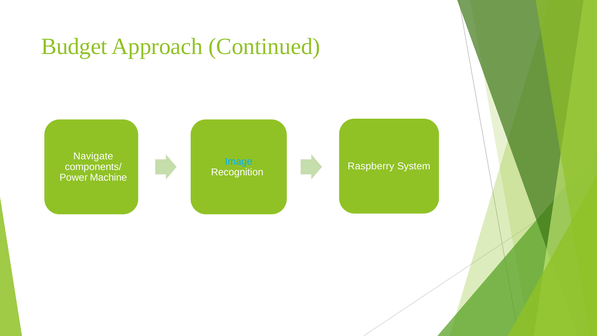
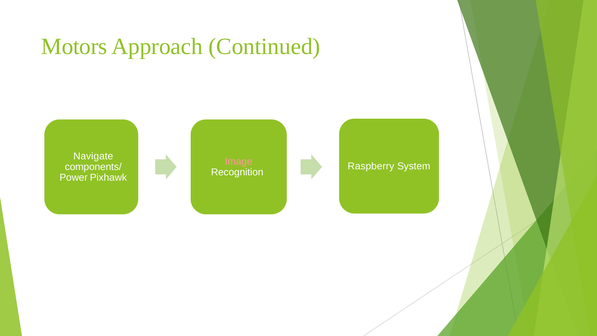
Budget: Budget -> Motors (74, 46)
Image colour: light blue -> pink (239, 161)
Machine: Machine -> Pixhawk (108, 178)
